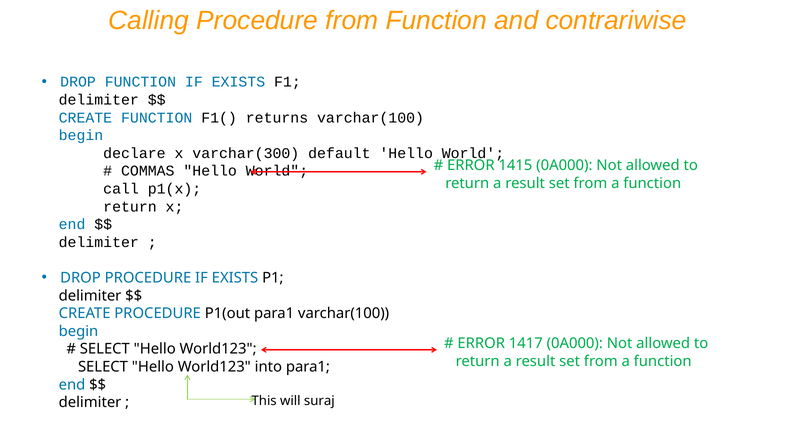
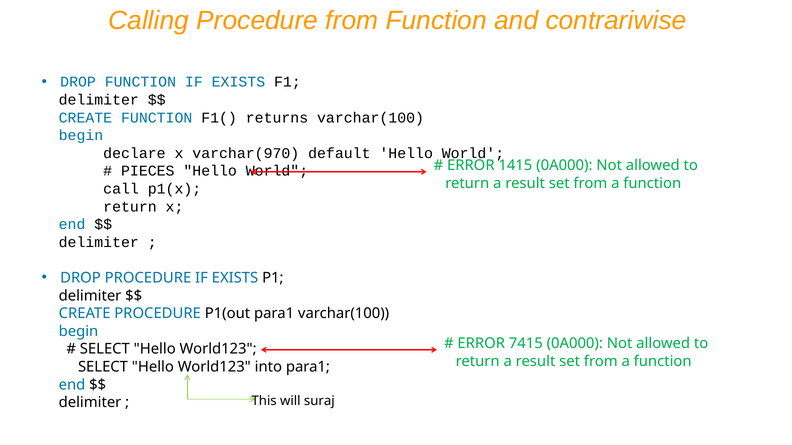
varchar(300: varchar(300 -> varchar(970 (246, 153)
COMMAS: COMMAS -> PIECES (148, 171)
1417: 1417 -> 7415 (526, 344)
